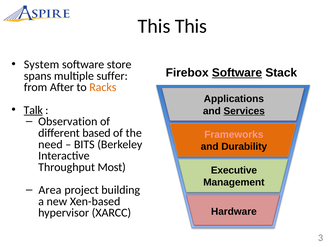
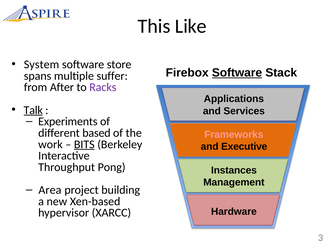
This This: This -> Like (191, 26)
Racks colour: orange -> purple (103, 87)
Services underline: present -> none (244, 111)
Observation: Observation -> Experiments (68, 121)
need: need -> work (50, 144)
BITS underline: none -> present (84, 144)
Durability: Durability -> Executive (244, 147)
Most: Most -> Pong (112, 167)
Executive: Executive -> Instances (234, 170)
